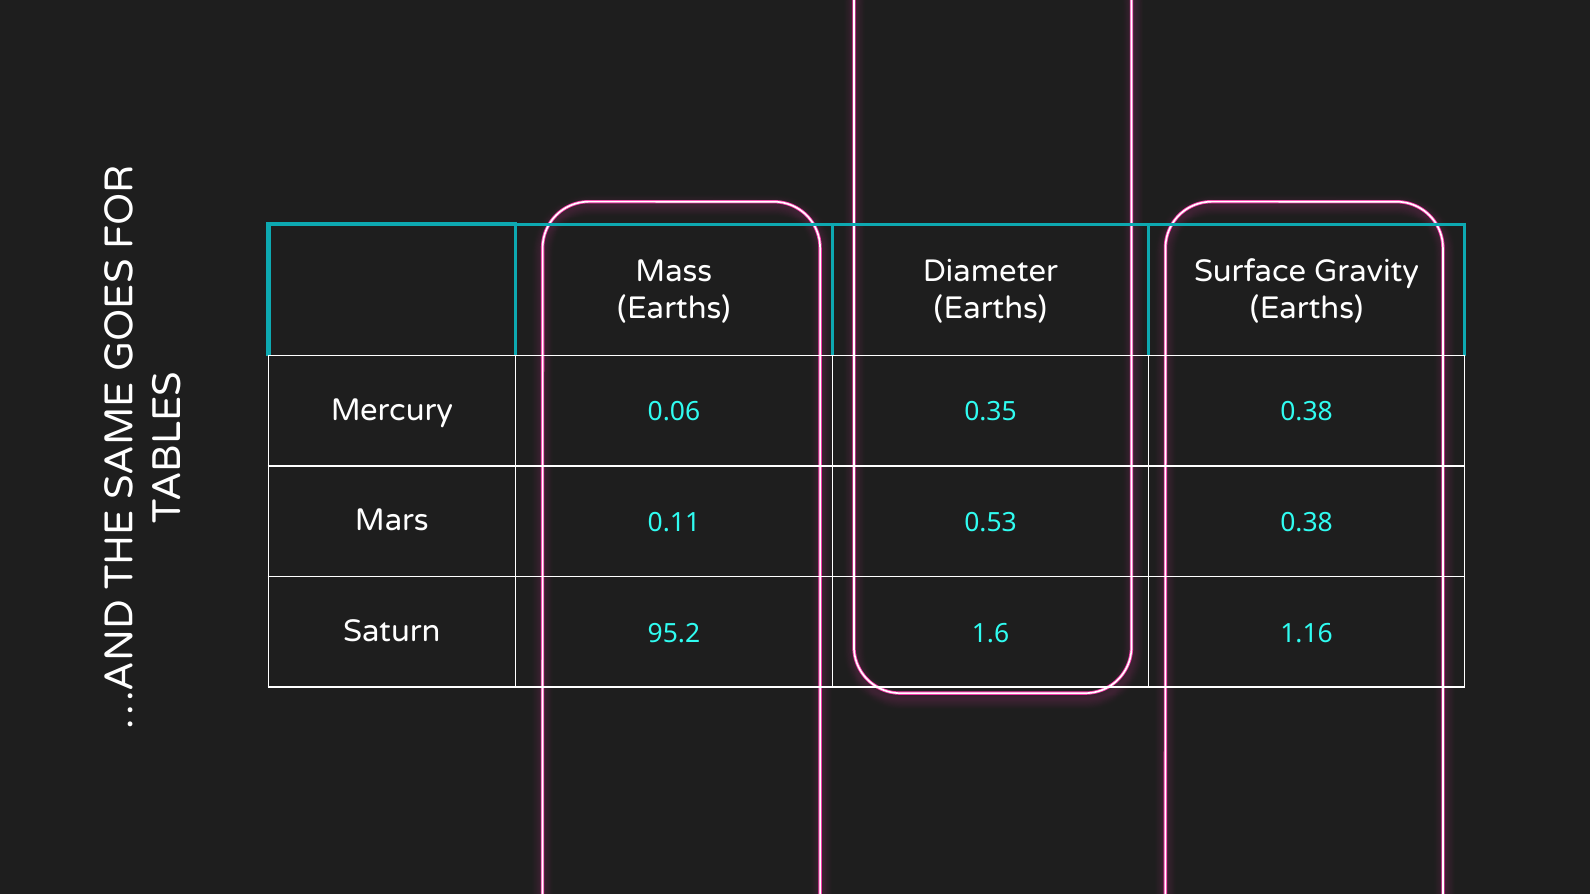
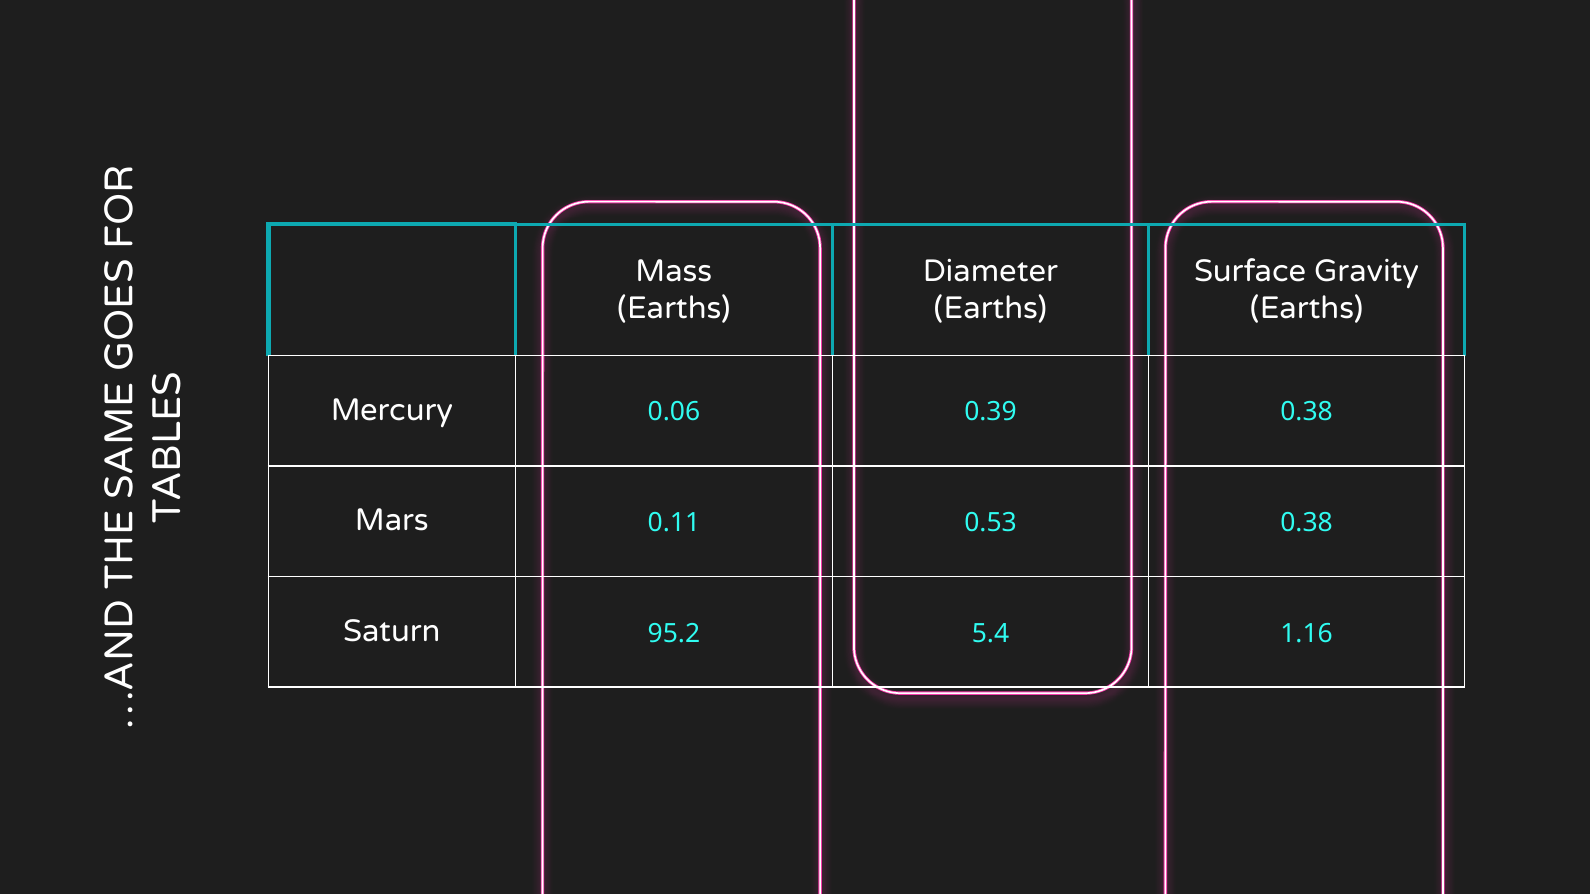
0.35: 0.35 -> 0.39 (991, 412)
1.6: 1.6 -> 5.4 (991, 634)
